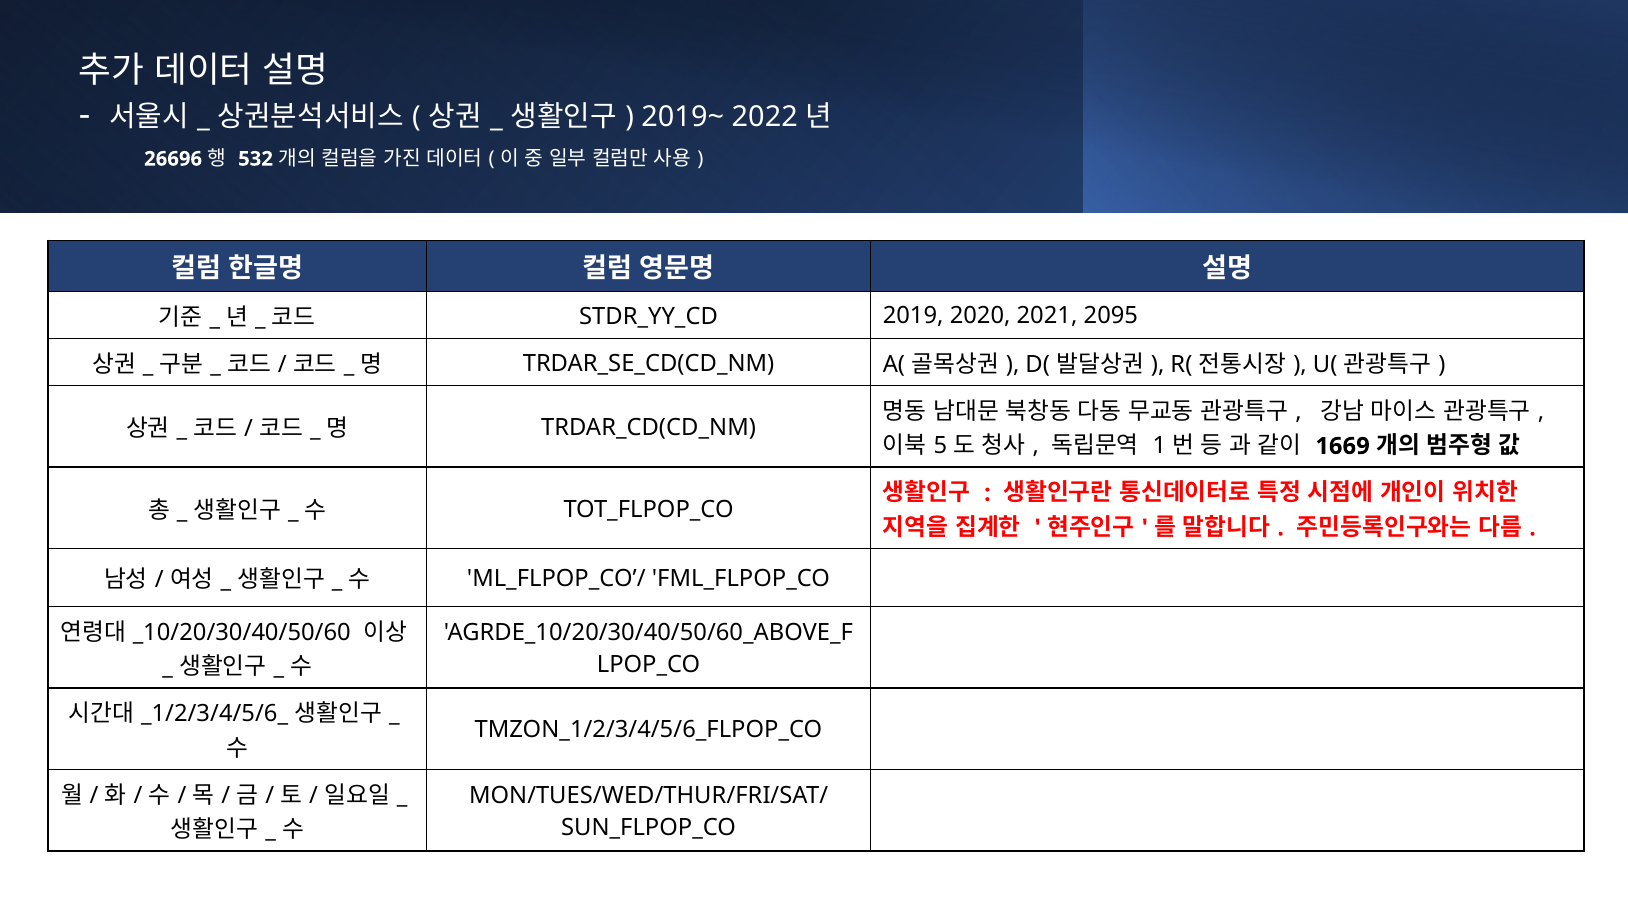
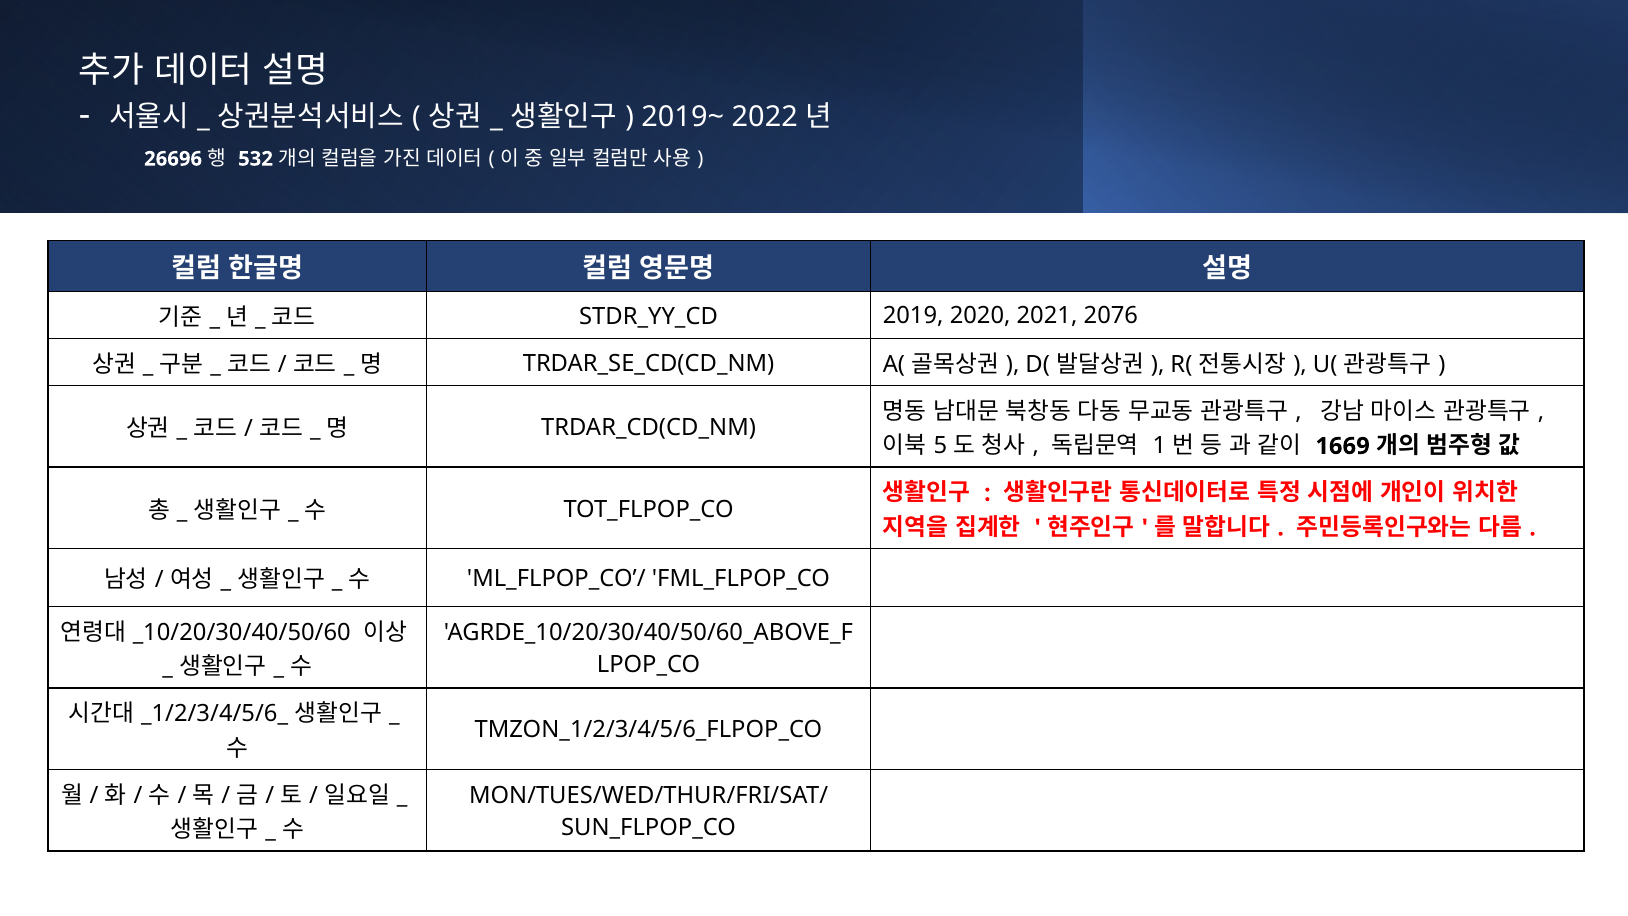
2095: 2095 -> 2076 (1111, 315)
